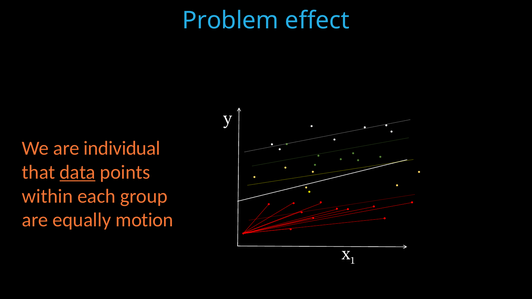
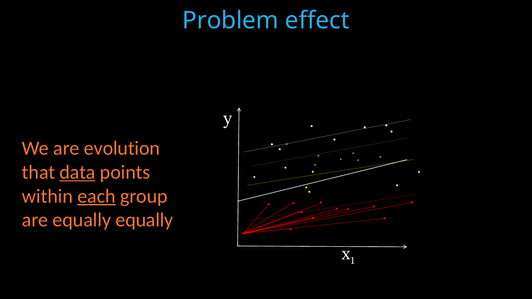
individual: individual -> evolution (122, 148)
each underline: none -> present (97, 196)
equally motion: motion -> equally (144, 220)
